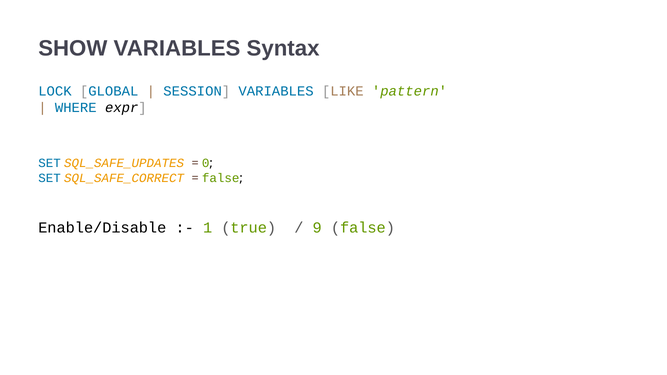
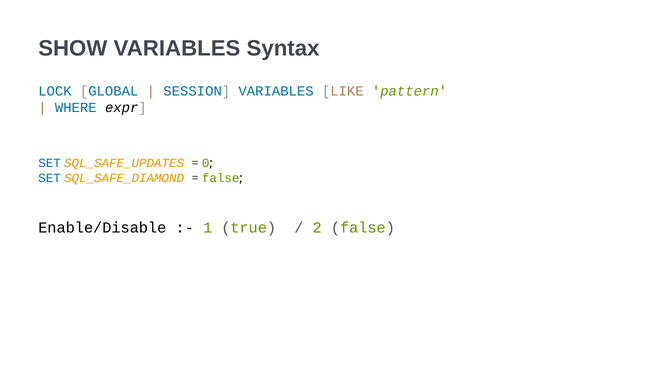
SQL_SAFE_CORRECT: SQL_SAFE_CORRECT -> SQL_SAFE_DIAMOND (124, 178)
9: 9 -> 2 (317, 228)
